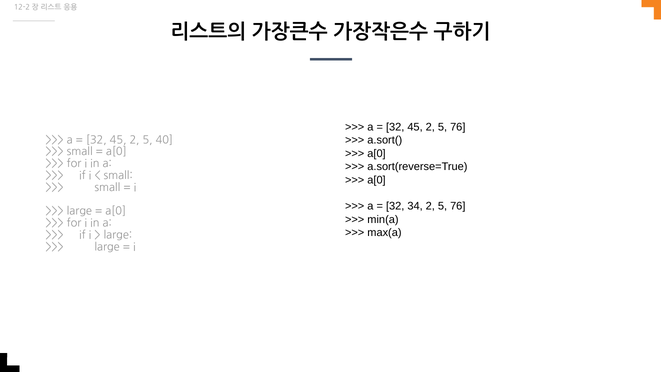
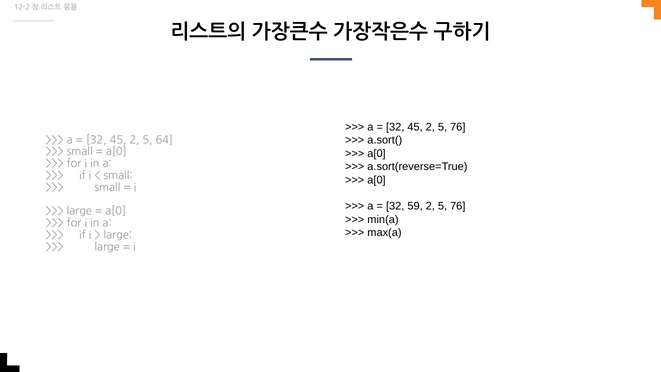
40: 40 -> 64 (164, 140)
34: 34 -> 59 (415, 206)
